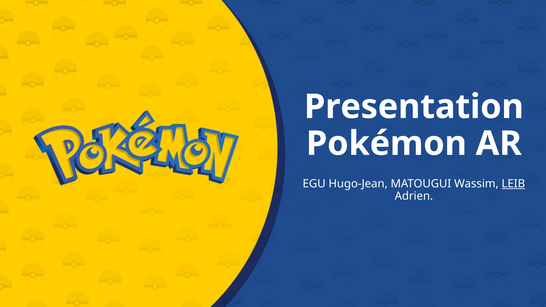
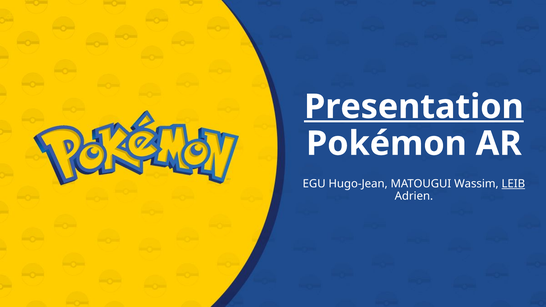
Presentation underline: none -> present (414, 107)
